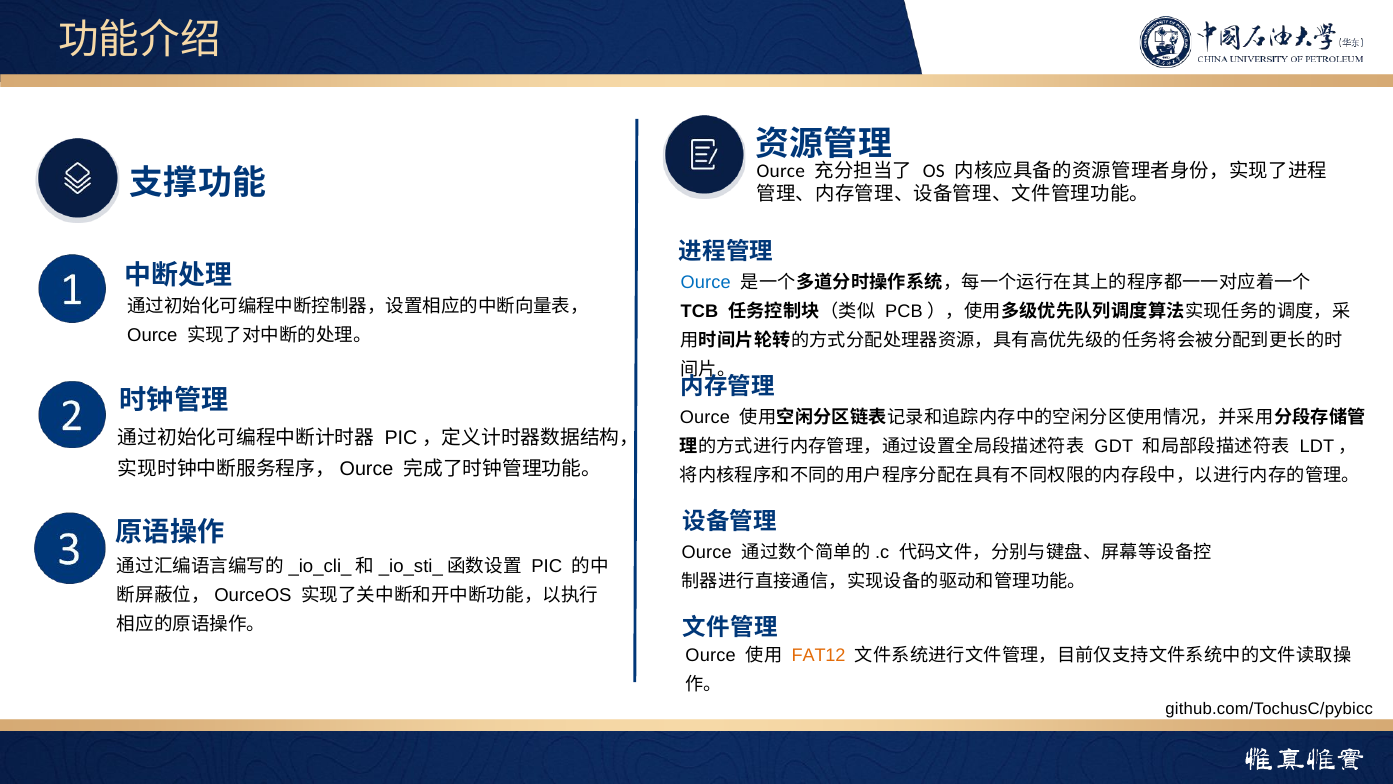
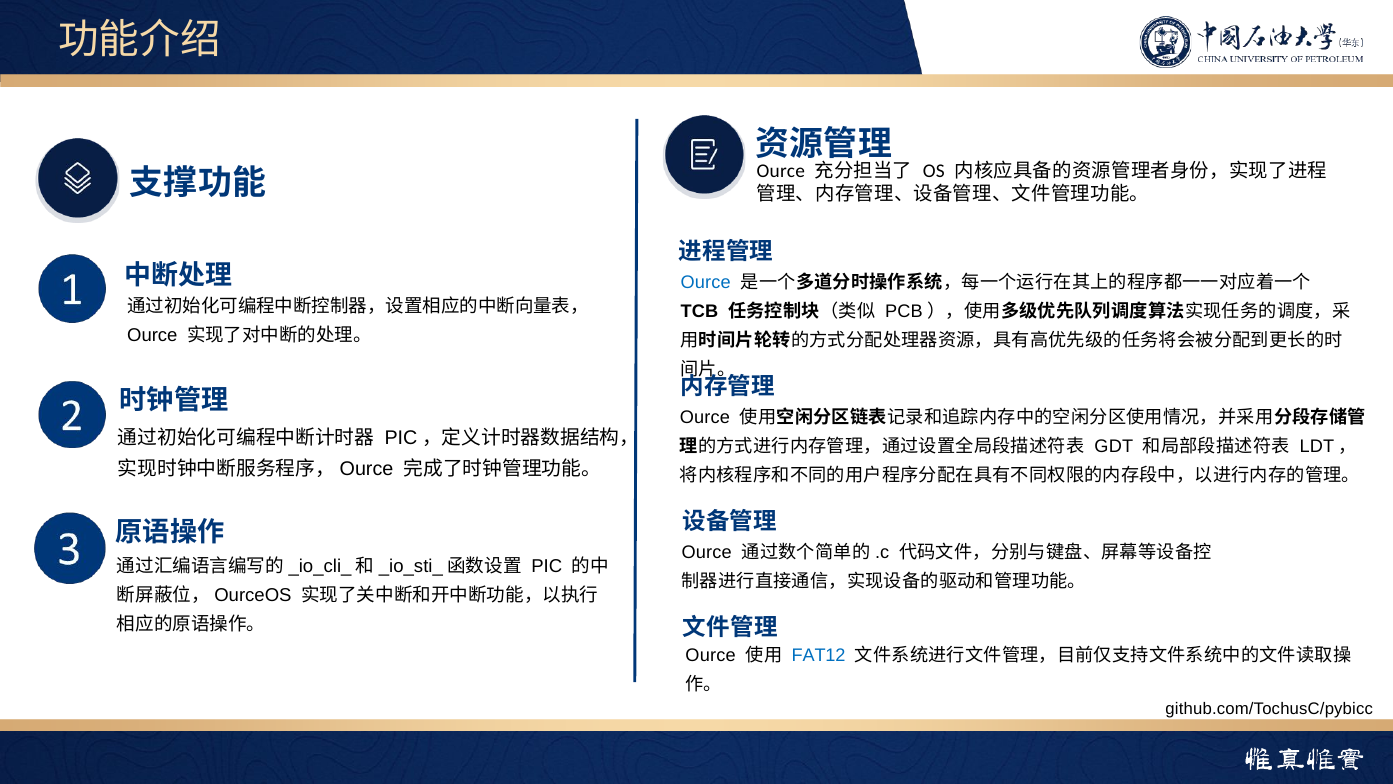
FAT12 colour: orange -> blue (819, 655)
